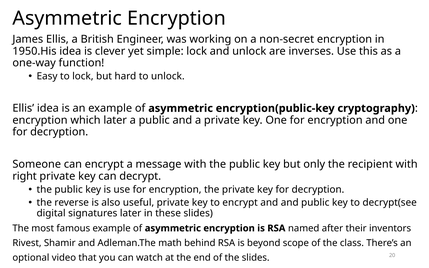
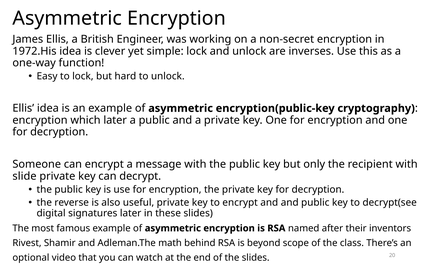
1950.His: 1950.His -> 1972.His (35, 51)
right: right -> slide (25, 176)
